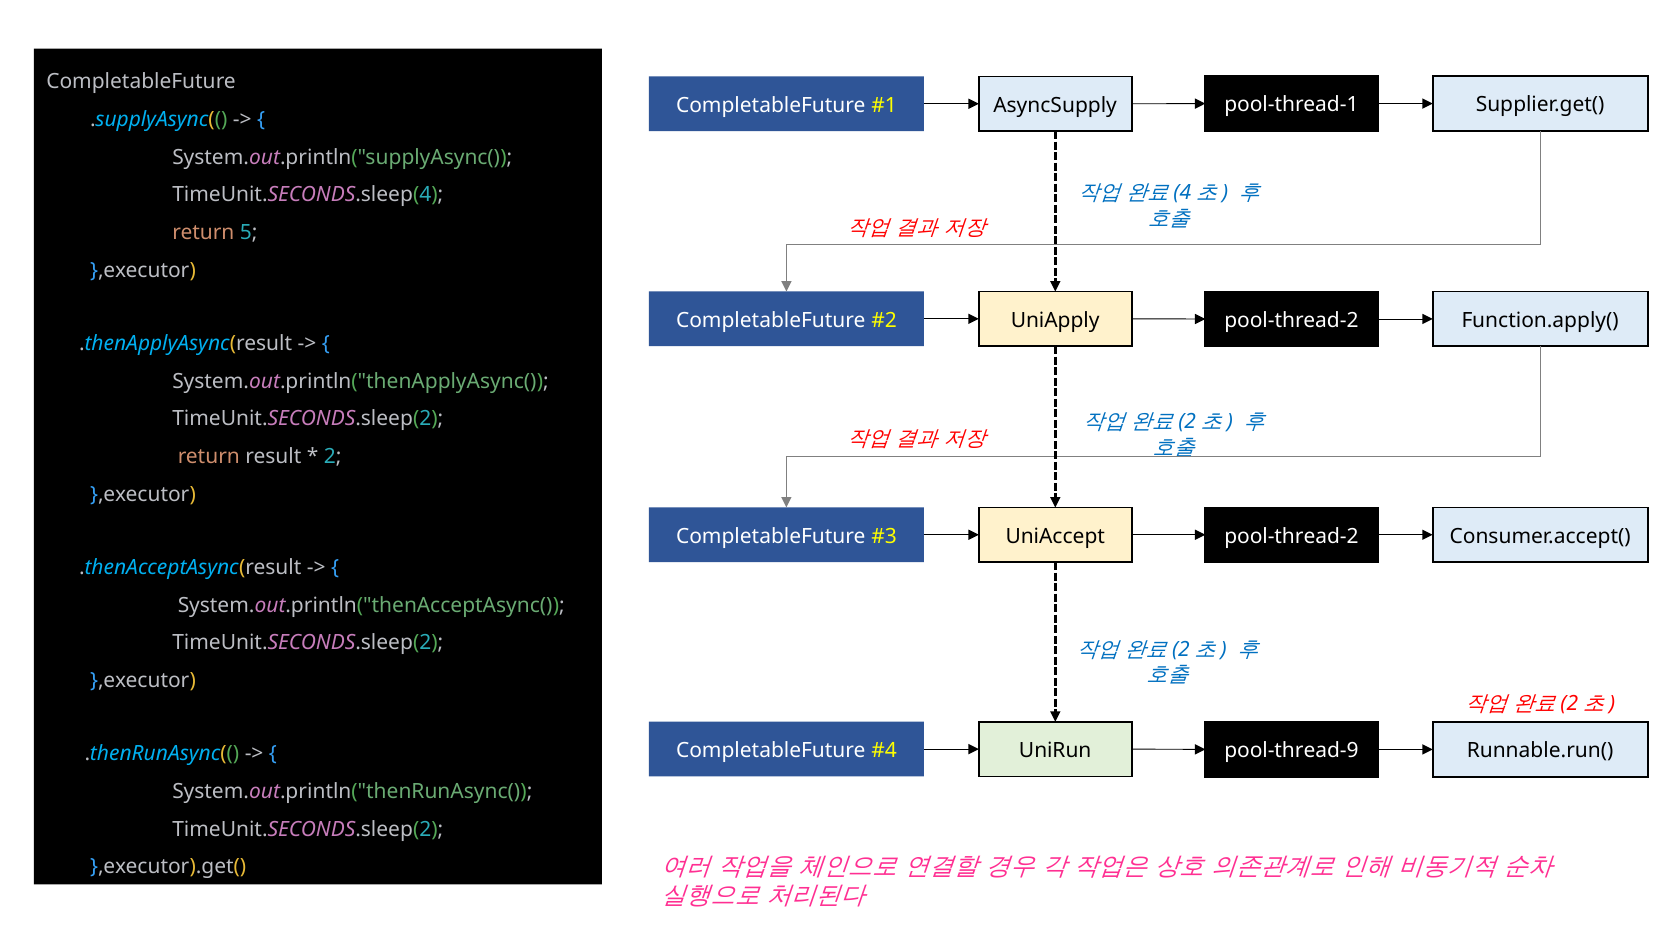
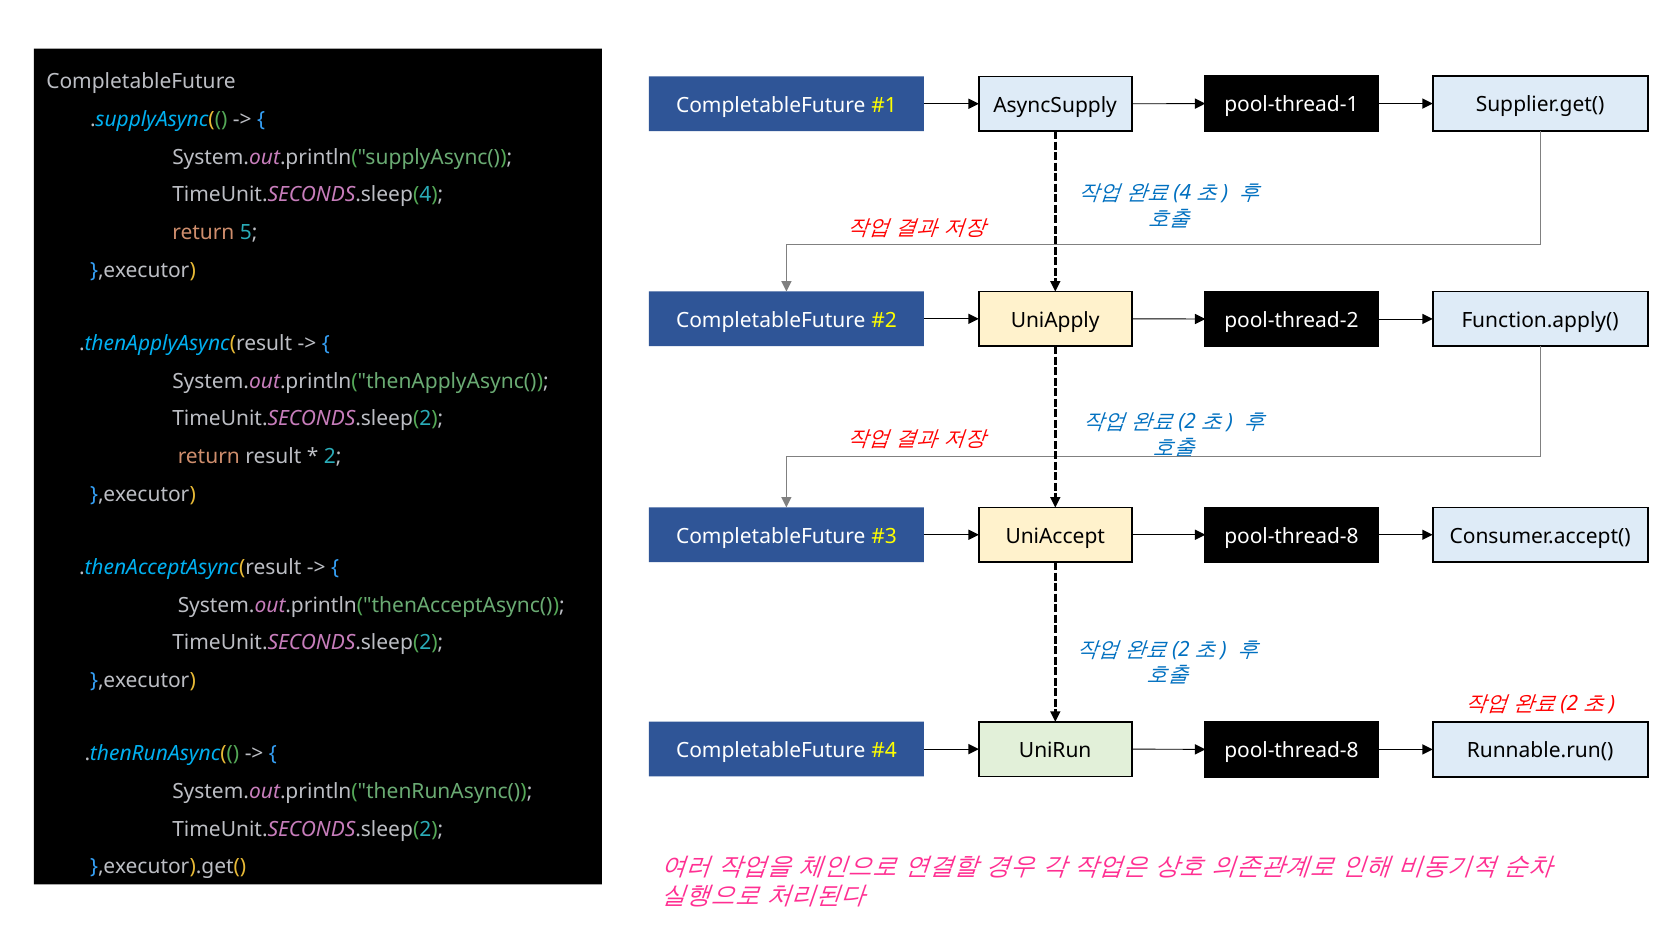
pool-thread-2: pool-thread-2 -> pool-thread-8 (1291, 536)
pool-thread-9: pool-thread-9 -> pool-thread-8 (1291, 751)
